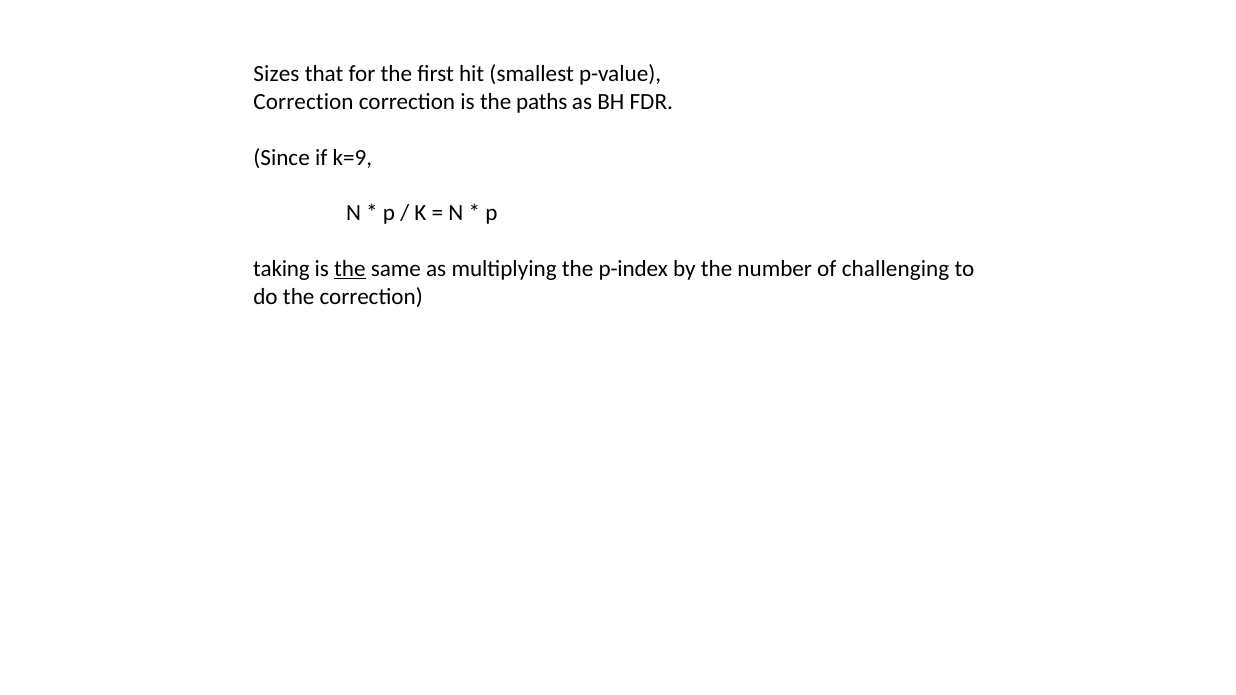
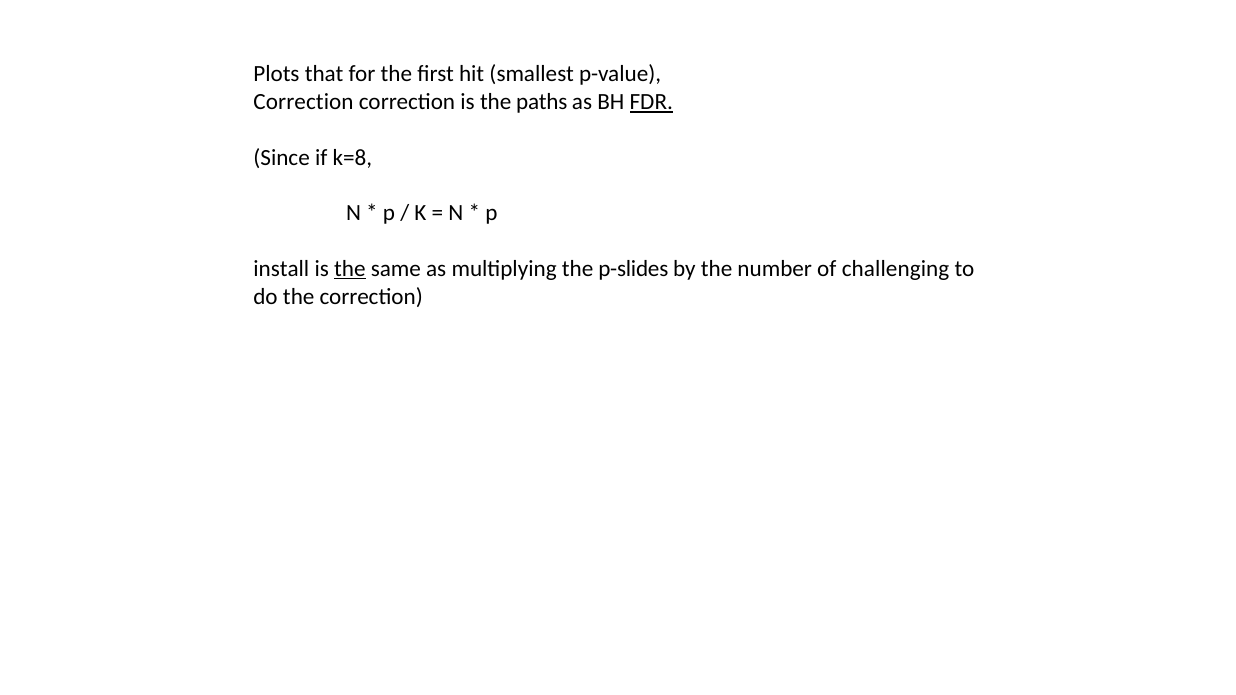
Sizes: Sizes -> Plots (276, 74)
FDR underline: none -> present (651, 102)
k=9: k=9 -> k=8 (352, 158)
taking: taking -> install (281, 269)
p-index: p-index -> p-slides (633, 269)
